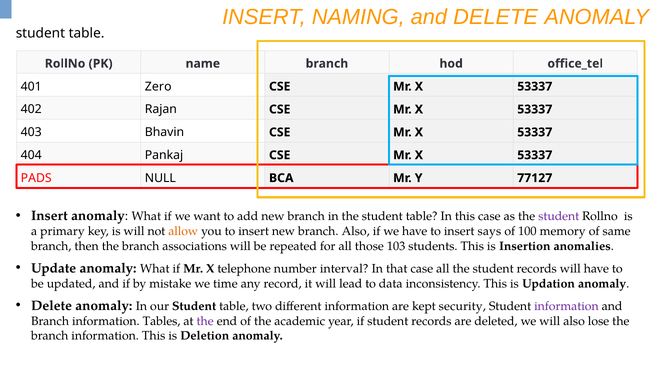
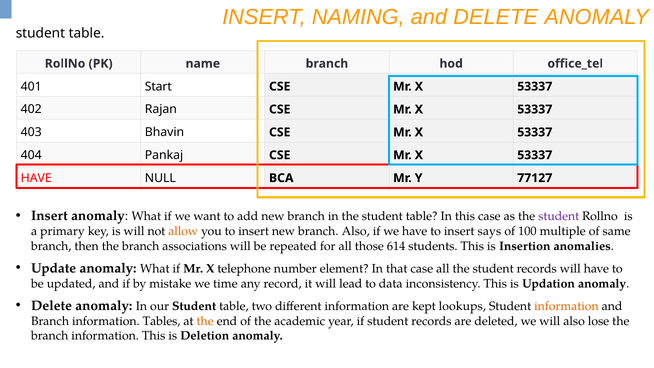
Zero: Zero -> Start (158, 86)
PADS: PADS -> HAVE (36, 178)
memory: memory -> multiple (563, 231)
103: 103 -> 614 (396, 246)
interval: interval -> element (344, 268)
security: security -> lookups (462, 306)
information colour: purple -> orange (566, 306)
the colour: purple -> orange (205, 321)
